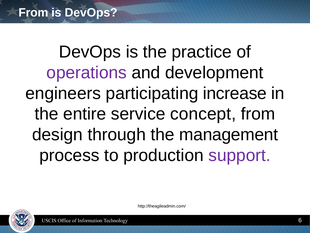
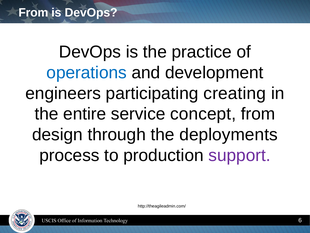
operations colour: purple -> blue (87, 72)
increase: increase -> creating (235, 93)
management: management -> deployments (229, 134)
